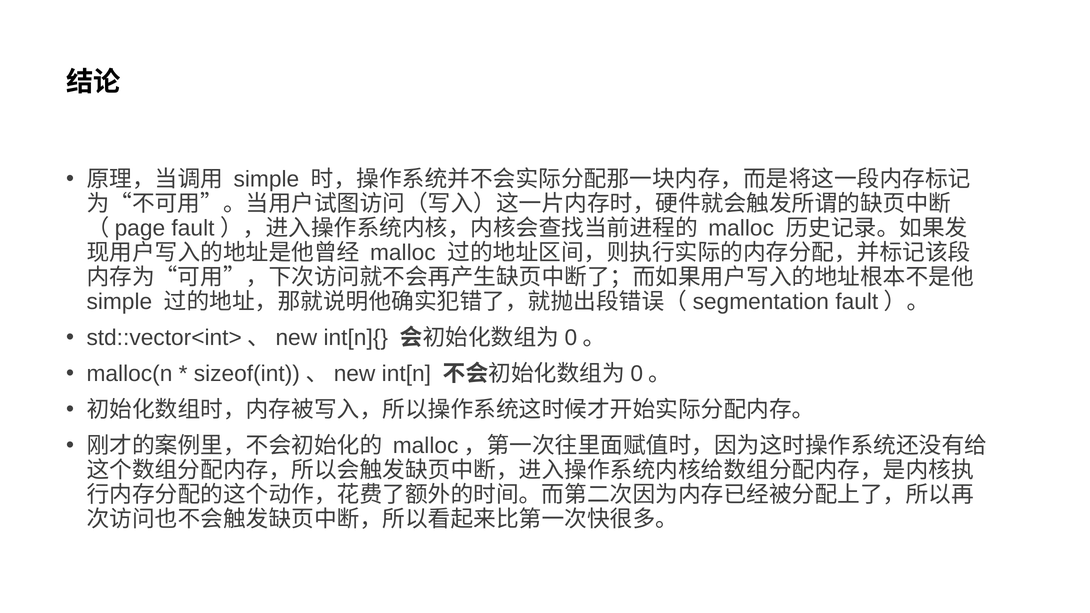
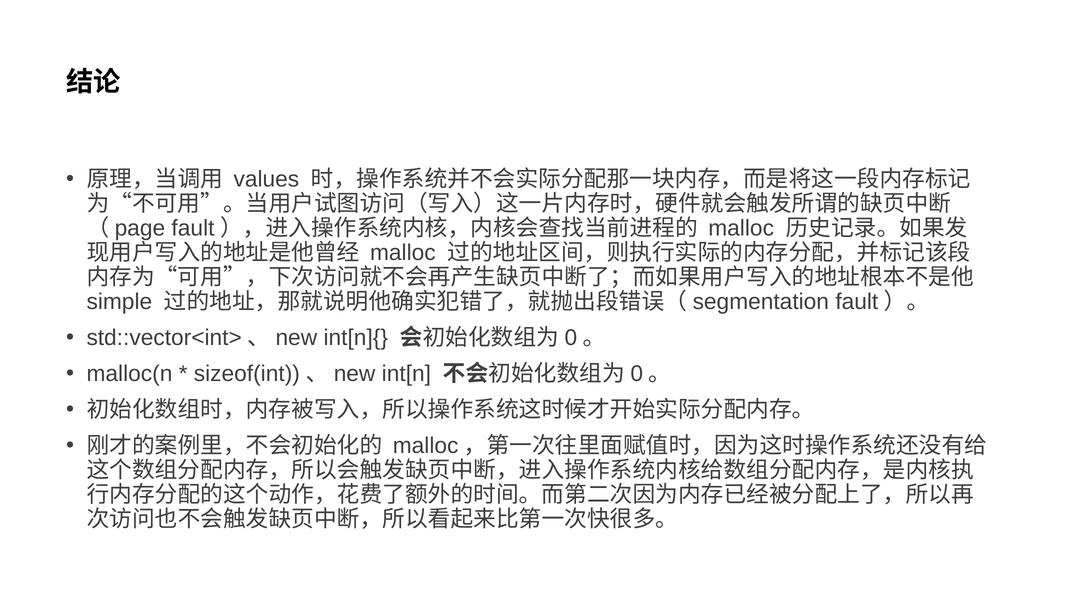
simple: simple -> values (266, 179)
